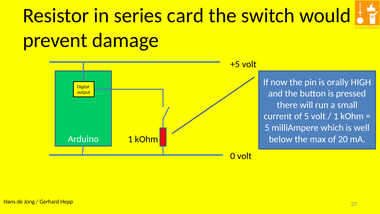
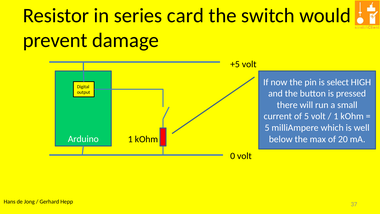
orally: orally -> select (338, 82)
